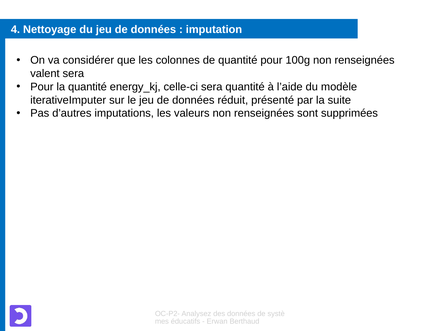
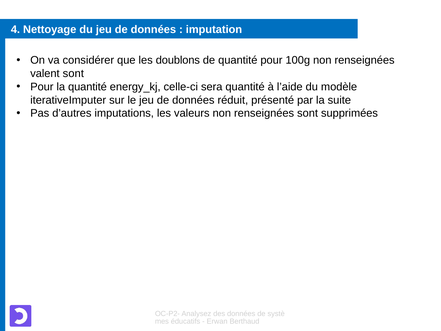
colonnes: colonnes -> doublons (178, 60)
valent sera: sera -> sont (73, 74)
